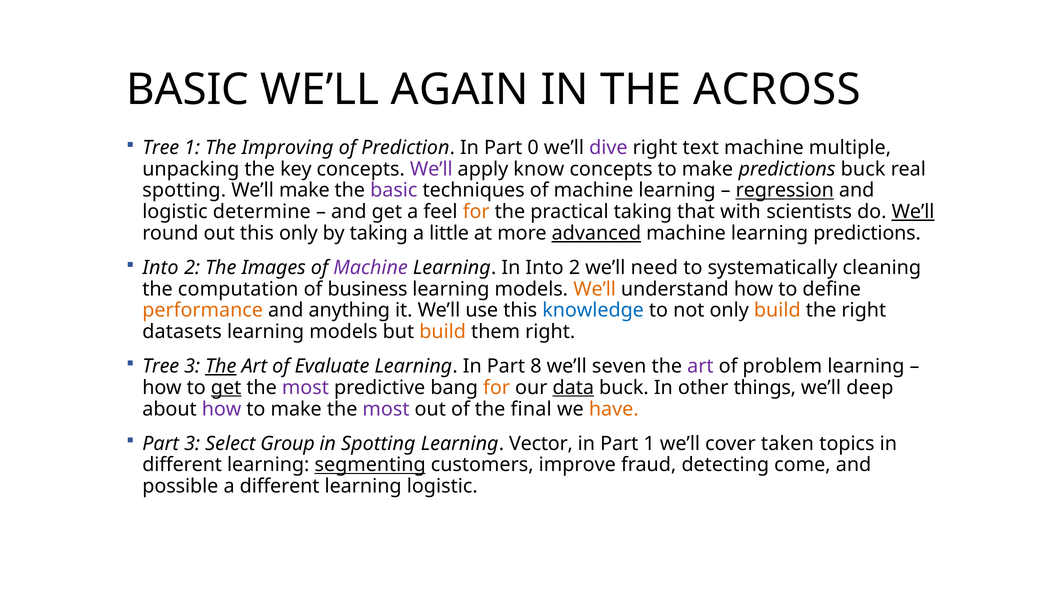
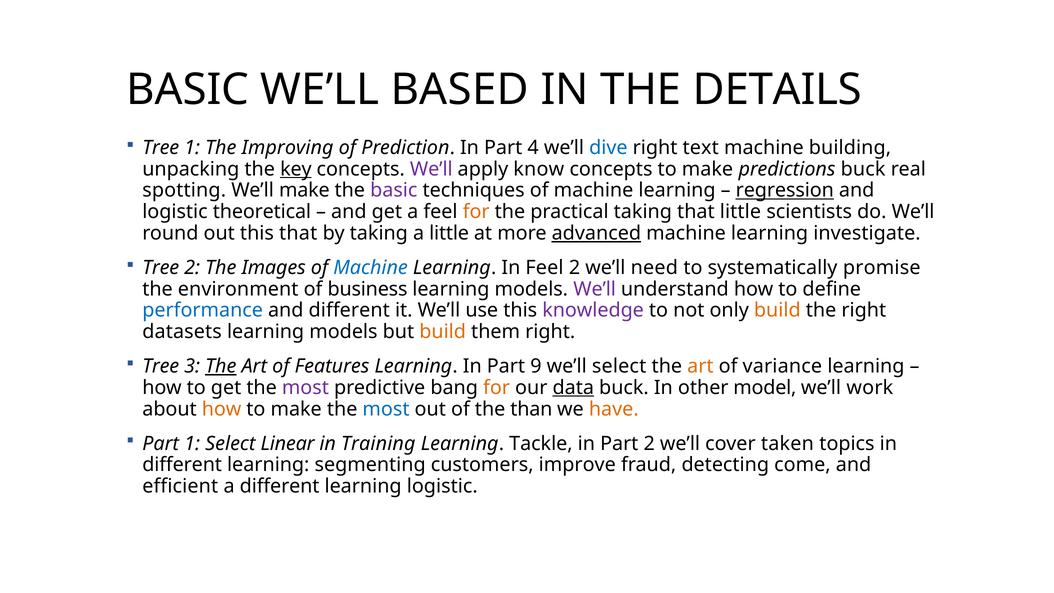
AGAIN: AGAIN -> BASED (460, 89)
ACROSS: ACROSS -> DETAILS (777, 89)
0: 0 -> 4 (533, 148)
dive colour: purple -> blue (608, 148)
multiple: multiple -> building (850, 148)
key underline: none -> present (296, 169)
determine: determine -> theoretical (262, 212)
that with: with -> little (740, 212)
We’ll underline: present -> none (913, 212)
this only: only -> that (298, 233)
learning predictions: predictions -> investigate (867, 233)
Into: Into -> Tree (161, 268)
Machine colour: purple -> blue (371, 268)
In Into: Into -> Feel (544, 268)
cleaning: cleaning -> promise (882, 268)
computation: computation -> environment (238, 289)
We’ll colour: orange -> purple (595, 289)
performance colour: orange -> blue (203, 310)
and anything: anything -> different (349, 310)
knowledge colour: blue -> purple (593, 310)
Evaluate: Evaluate -> Features (332, 366)
8: 8 -> 9 (536, 366)
we’ll seven: seven -> select (619, 366)
art colour: purple -> orange (700, 366)
problem: problem -> variance (782, 366)
get underline: present -> none (226, 388)
things: things -> model (765, 388)
deep: deep -> work (870, 388)
how colour: purple -> orange (222, 409)
most colour: purple -> blue (386, 409)
final: final -> than (531, 409)
Part 3: 3 -> 1 (192, 443)
Group: Group -> Linear (288, 443)
in Spotting: Spotting -> Training (378, 443)
Vector: Vector -> Tackle (541, 443)
Part 1: 1 -> 2 (649, 443)
segmenting underline: present -> none (370, 465)
possible: possible -> efficient (180, 486)
